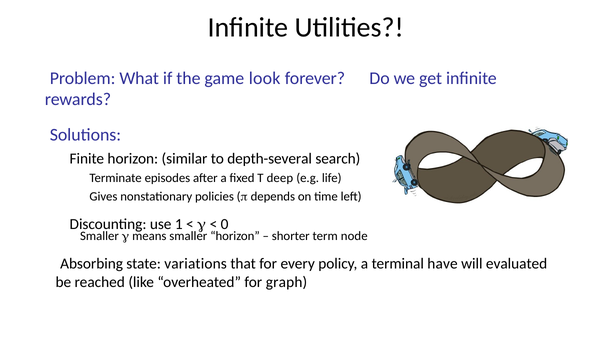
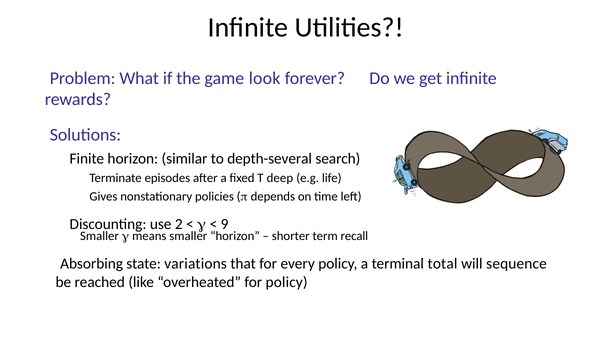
1: 1 -> 2 (179, 224)
0: 0 -> 9 (225, 224)
node: node -> recall (354, 236)
have: have -> total (443, 264)
evaluated: evaluated -> sequence (517, 264)
for graph: graph -> policy (287, 282)
